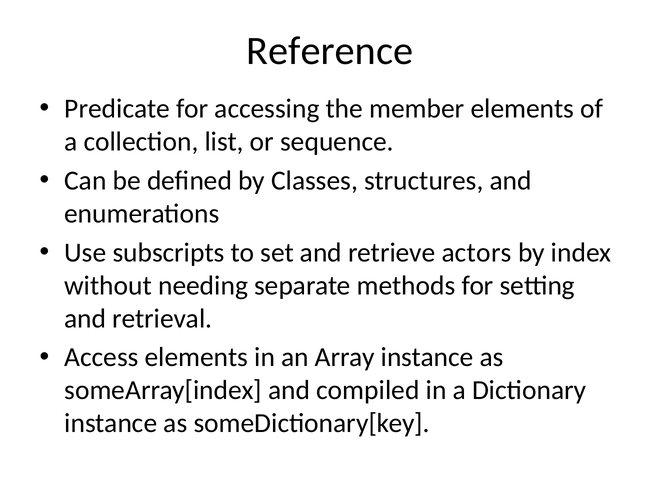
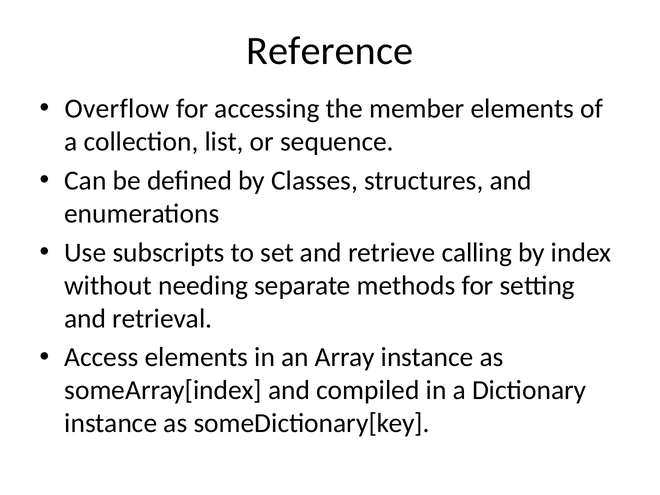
Predicate: Predicate -> Overflow (117, 109)
actors: actors -> calling (477, 253)
